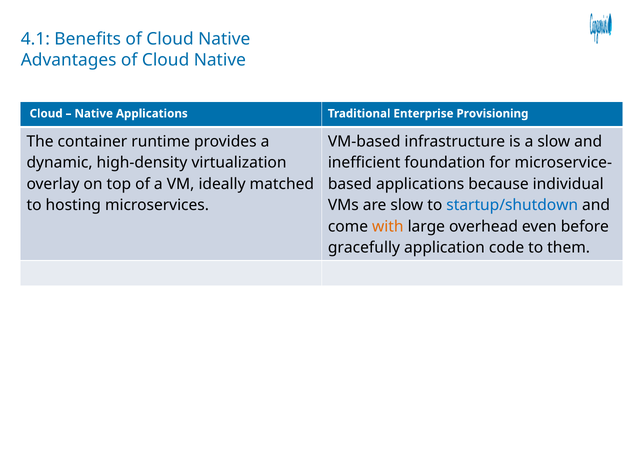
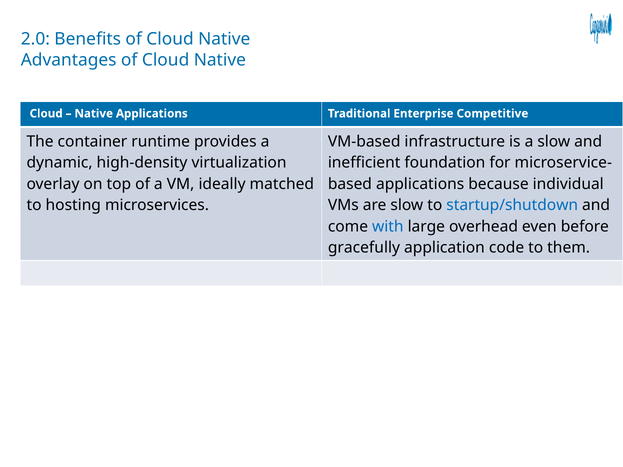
4.1: 4.1 -> 2.0 (35, 39)
Provisioning: Provisioning -> Competitive (492, 114)
with colour: orange -> blue (388, 226)
